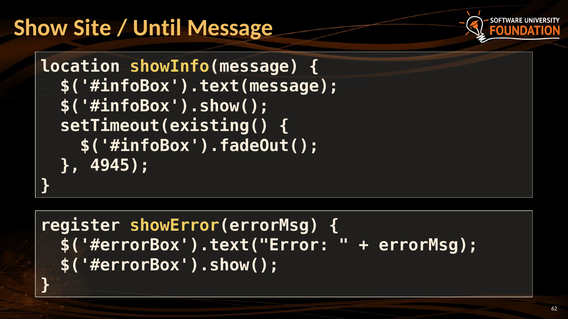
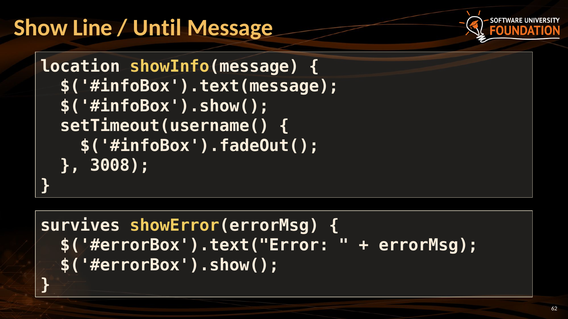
Site: Site -> Line (93, 28)
setTimeout(existing(: setTimeout(existing( -> setTimeout(username( (165, 126)
4945: 4945 -> 3008 (120, 166)
register: register -> survives (80, 226)
